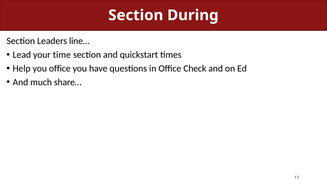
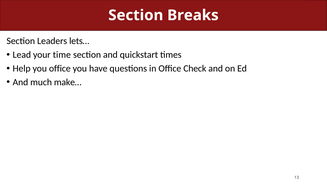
During: During -> Breaks (193, 15)
line…: line… -> lets… (79, 41)
share…: share… -> make… (68, 82)
